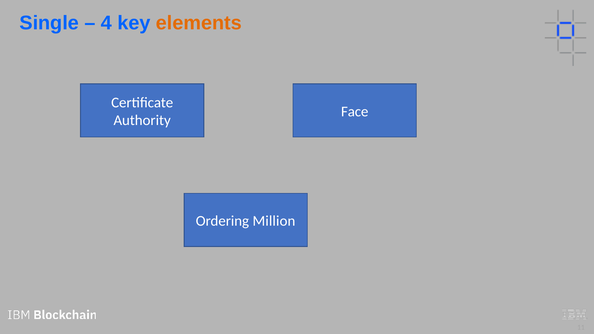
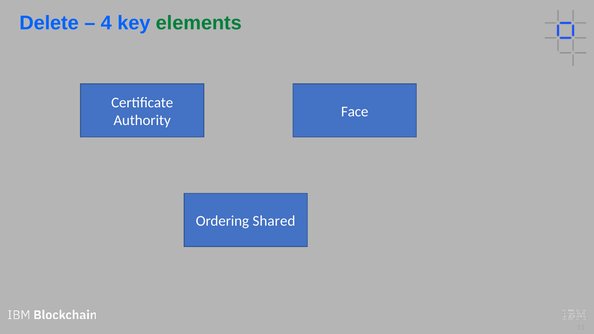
Single: Single -> Delete (49, 23)
elements colour: orange -> green (199, 23)
Million: Million -> Shared (274, 221)
